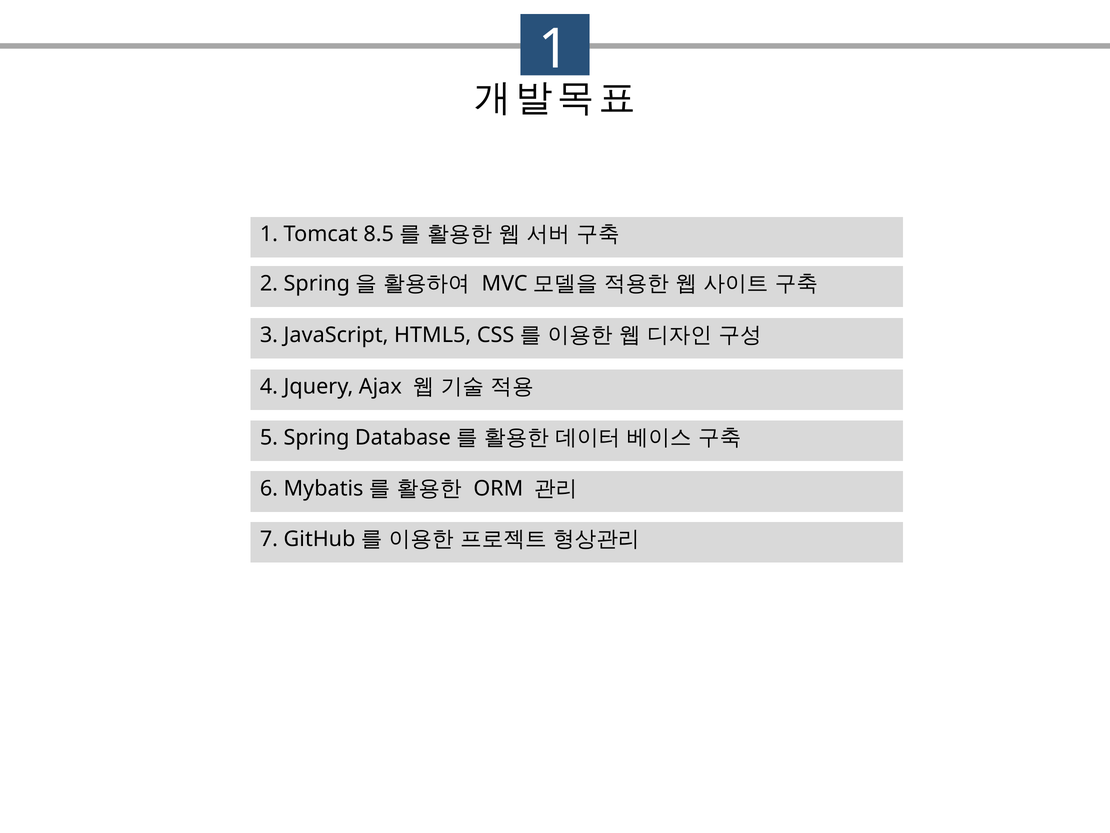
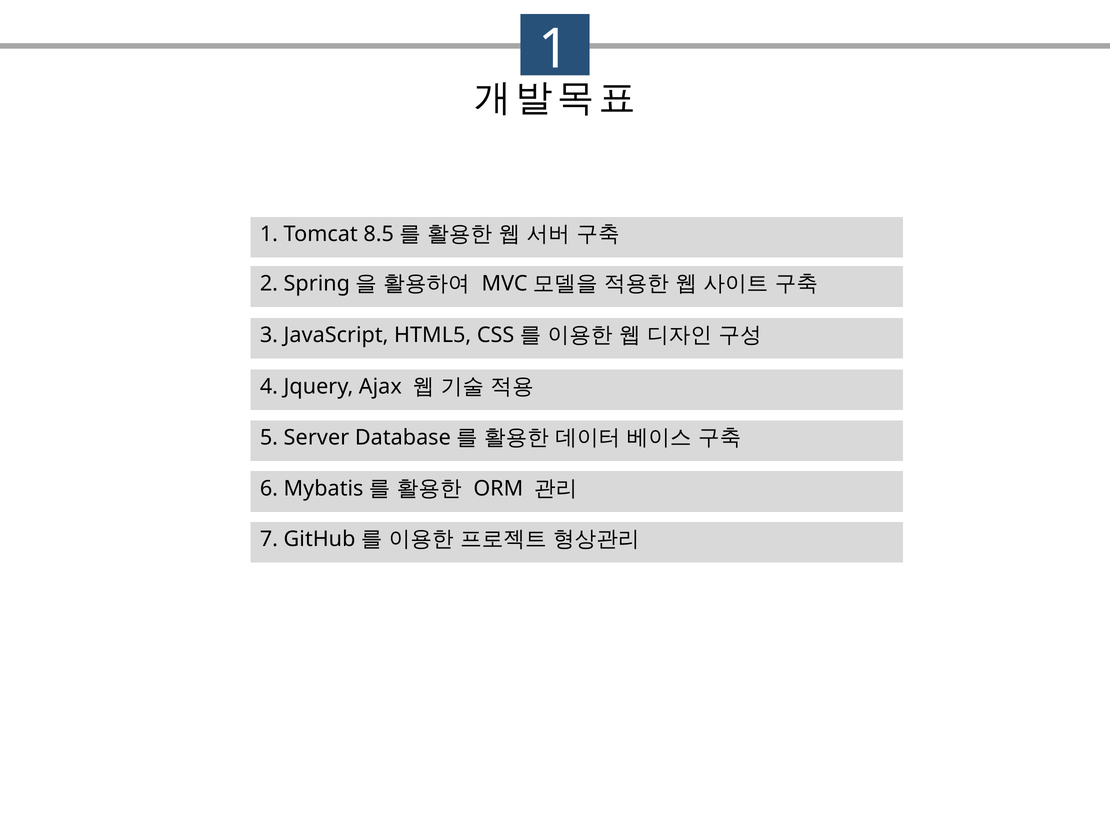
Spring: Spring -> Server (316, 437)
